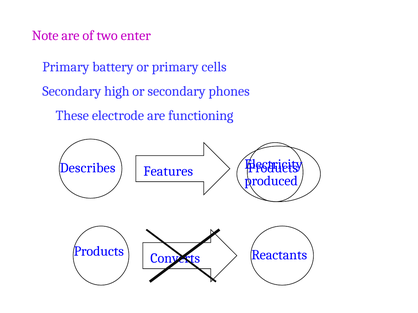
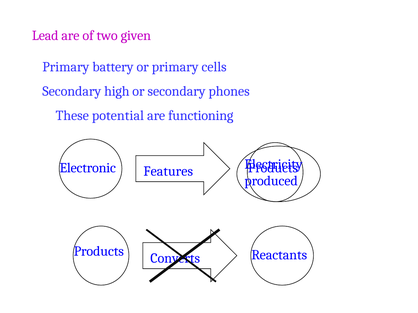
Note: Note -> Lead (45, 36)
enter: enter -> given (136, 36)
electrode: electrode -> potential (118, 116)
Describes: Describes -> Electronic (88, 168)
